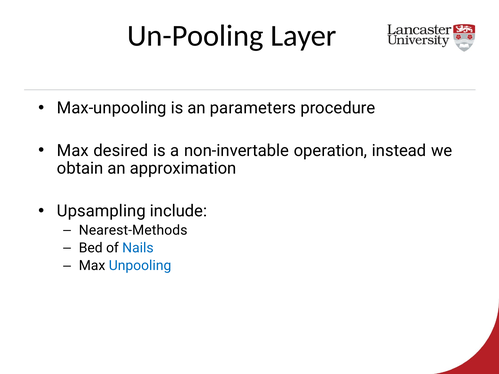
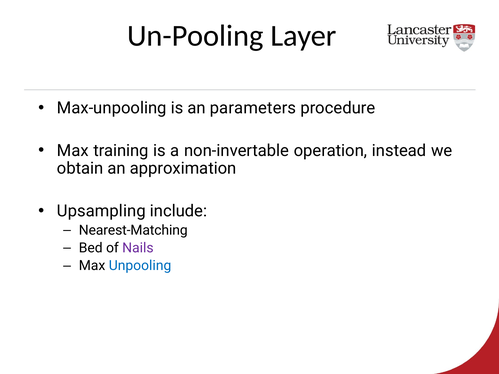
desired: desired -> training (121, 151)
Nearest-Methods: Nearest-Methods -> Nearest-Matching (133, 230)
Nails colour: blue -> purple (138, 248)
